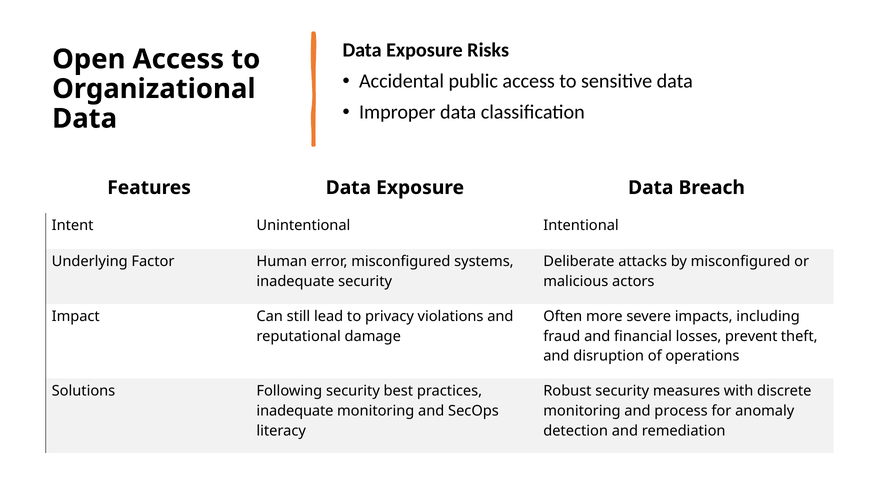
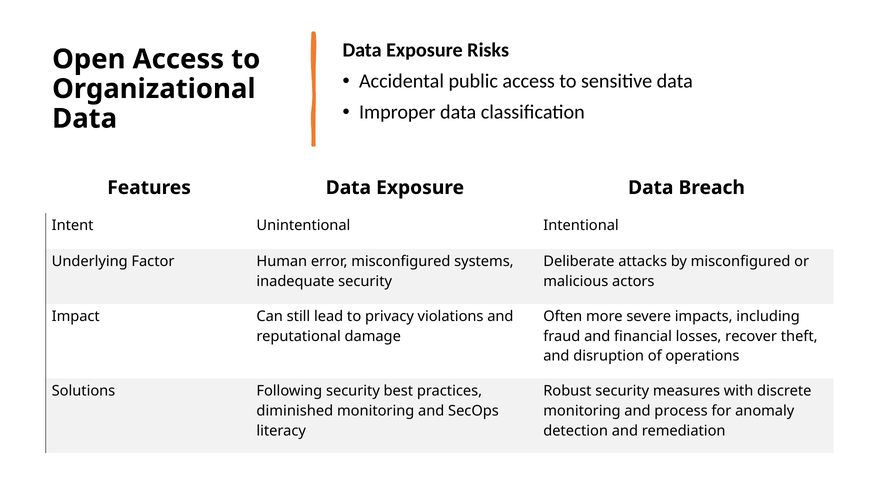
prevent: prevent -> recover (751, 336)
inadequate: inadequate -> diminished (295, 411)
